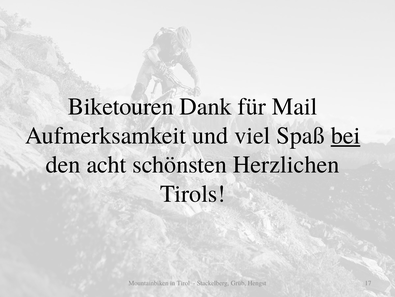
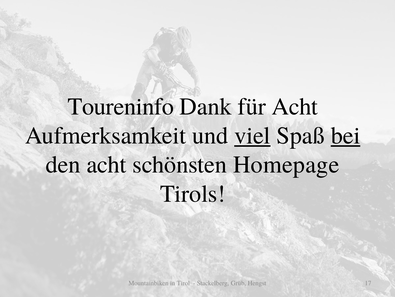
Biketouren: Biketouren -> Toureninfo (121, 106)
für Mail: Mail -> Acht (295, 106)
viel underline: none -> present (252, 135)
Herzlichen: Herzlichen -> Homepage (286, 164)
